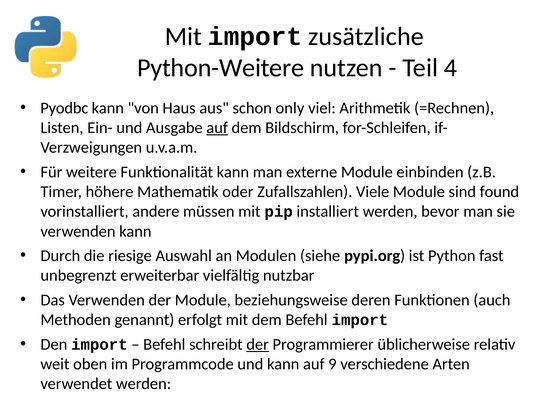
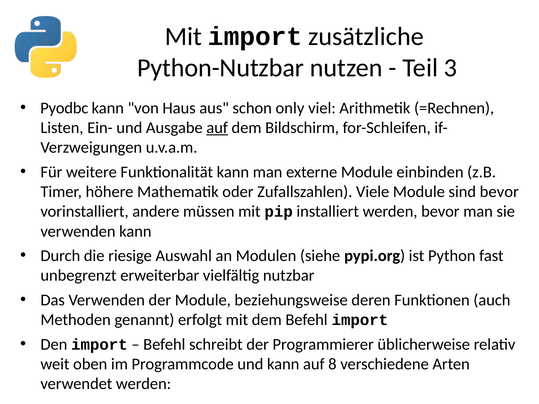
Python-Weitere: Python-Weitere -> Python-Nutzbar (221, 68)
4: 4 -> 3 (451, 68)
sind found: found -> bevor (499, 192)
der underline: present -> none (258, 345)
9: 9 -> 8 (332, 364)
